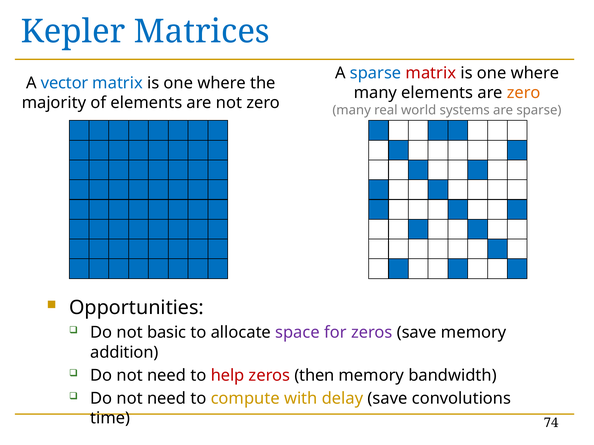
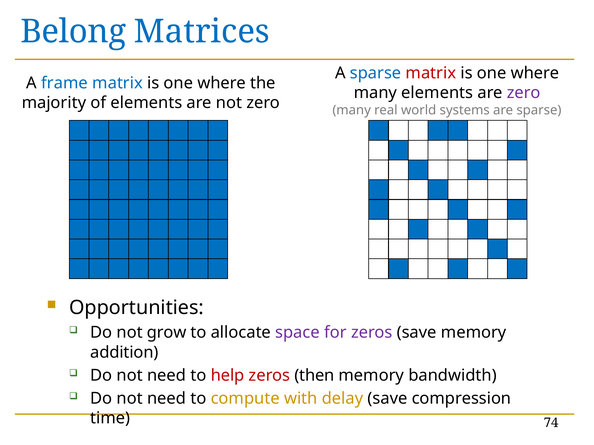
Kepler: Kepler -> Belong (73, 32)
vector: vector -> frame (65, 83)
zero colour: orange -> purple (524, 93)
basic: basic -> grow (167, 333)
convolutions: convolutions -> compression (461, 399)
